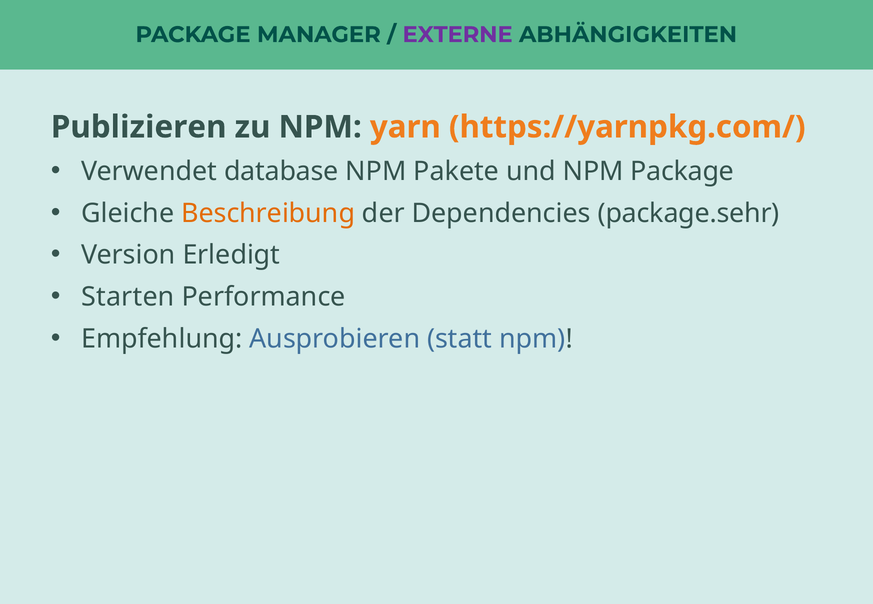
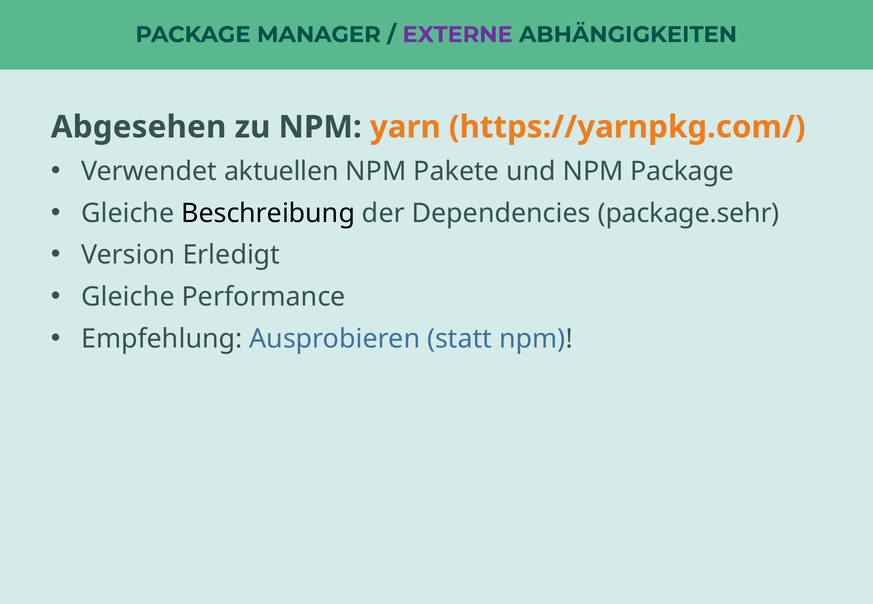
Publizieren: Publizieren -> Abgesehen (139, 127)
database: database -> aktuellen (281, 171)
Beschreibung colour: orange -> black (268, 213)
Starten: Starten -> Gleiche (128, 297)
